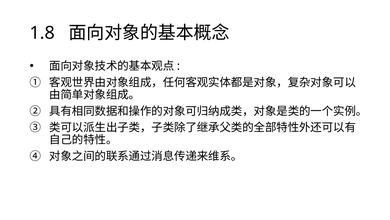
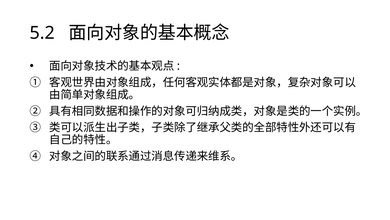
1.8: 1.8 -> 5.2 (42, 33)
